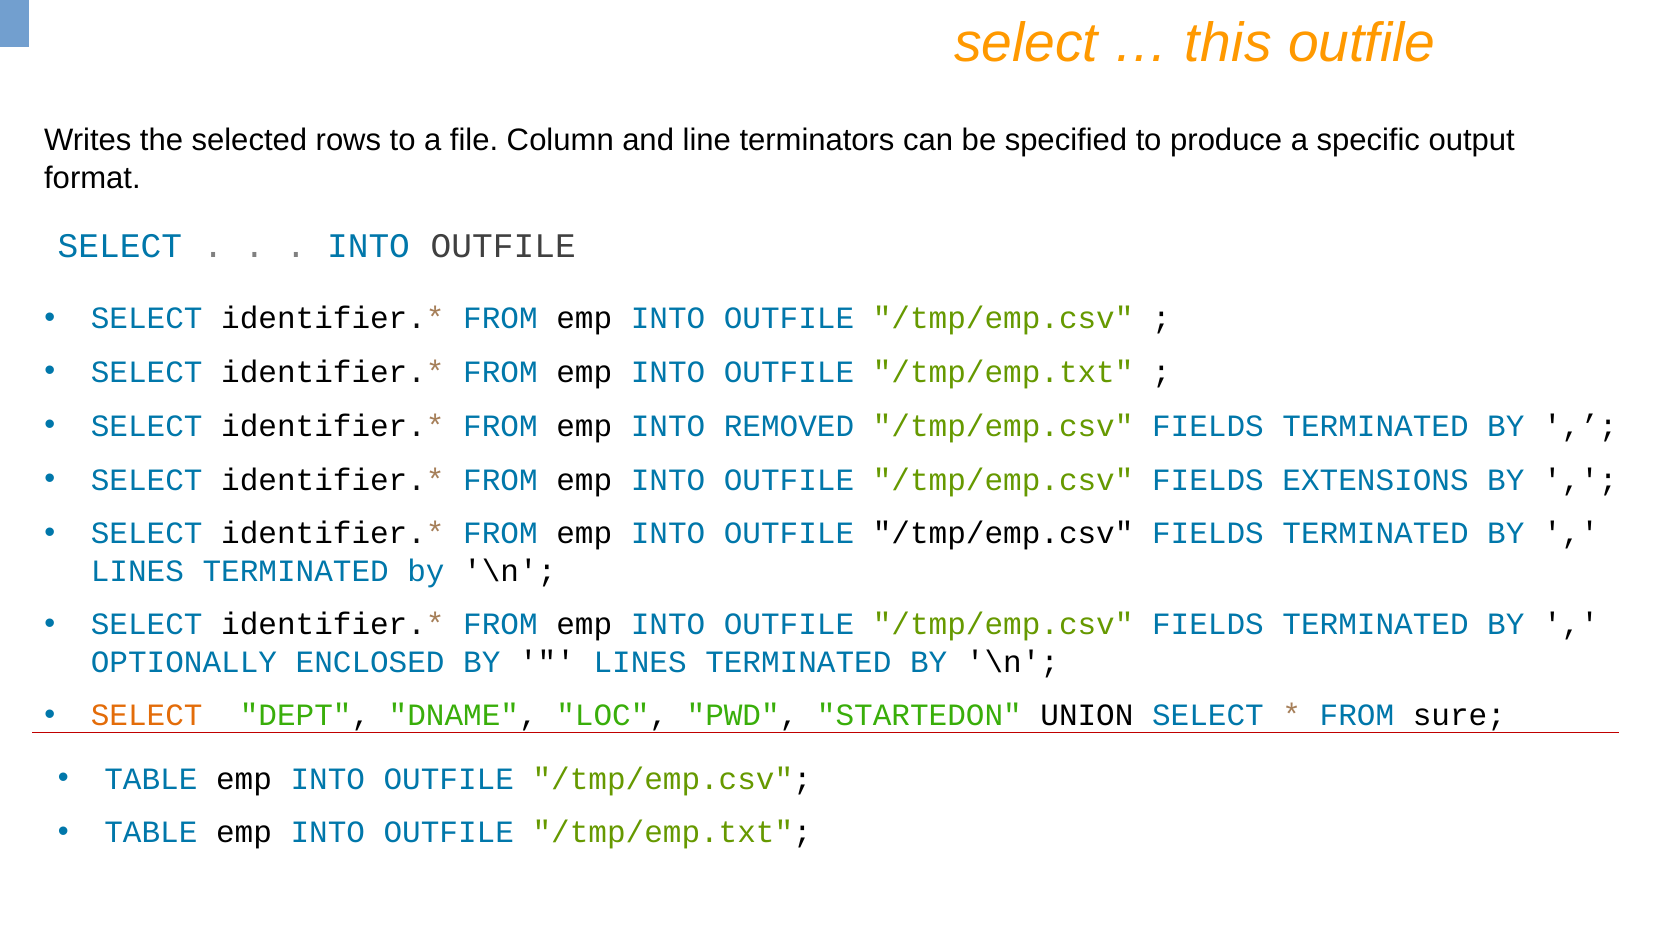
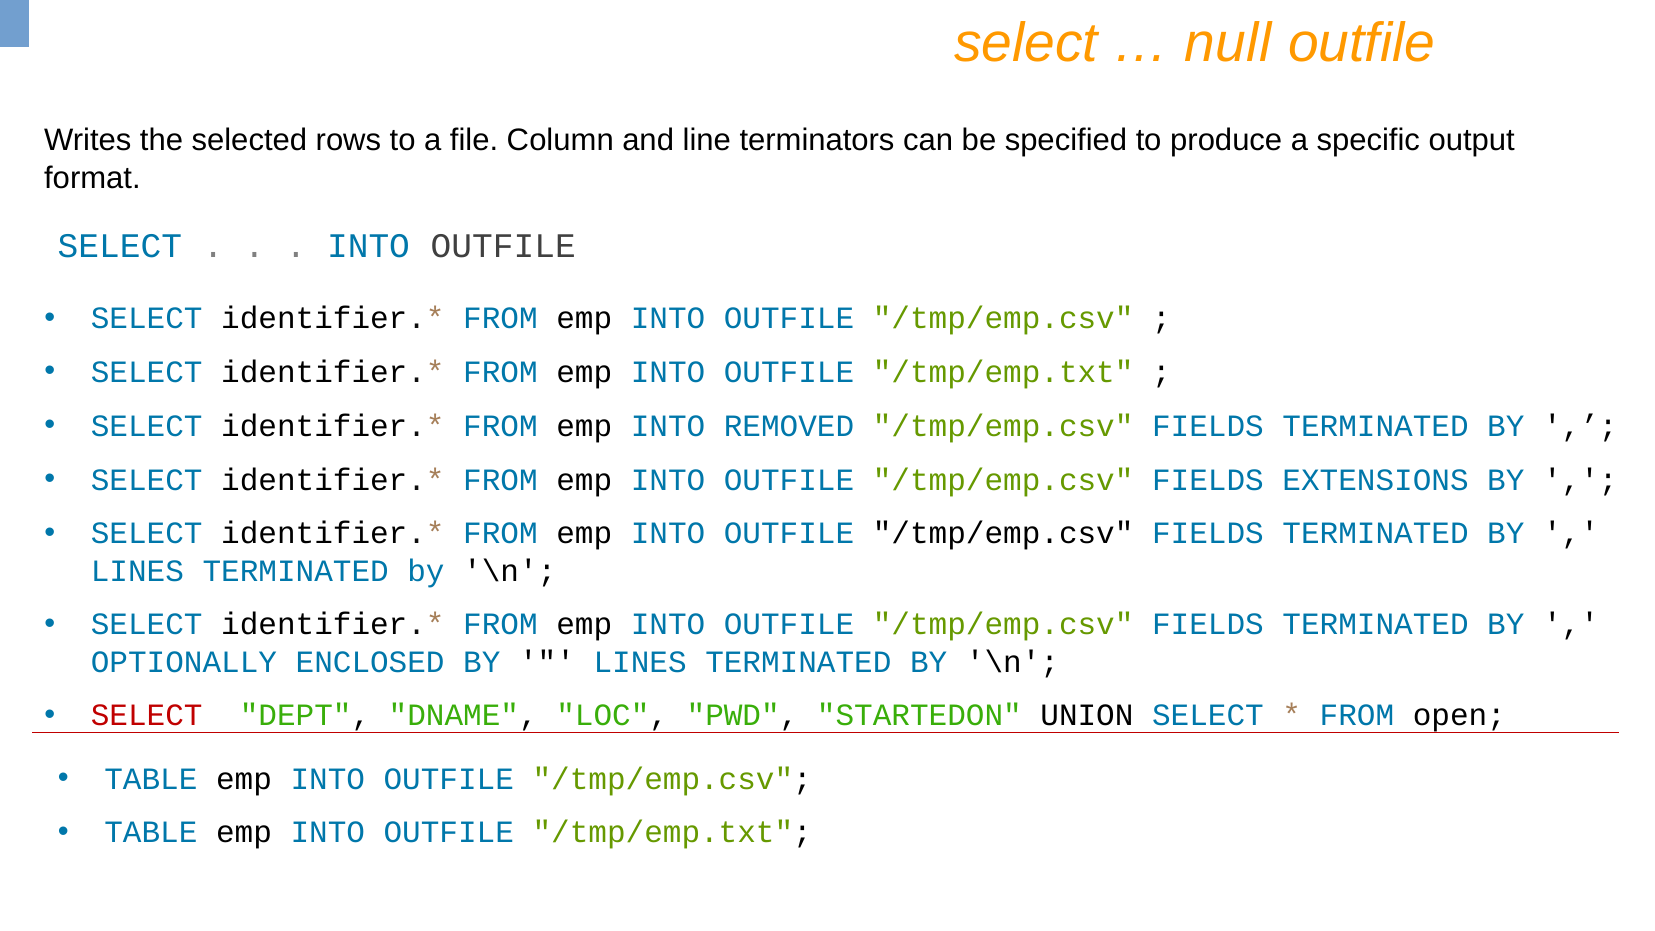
this: this -> null (1228, 43)
SELECT colour: orange -> red (147, 716)
sure: sure -> open (1459, 716)
